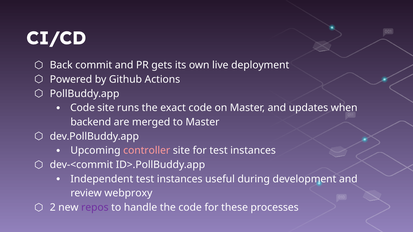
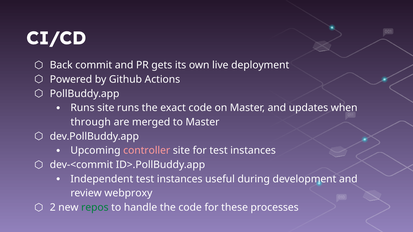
Code: Code -> Runs (83, 108)
backend: backend -> through (91, 122)
repos colour: purple -> green (95, 208)
